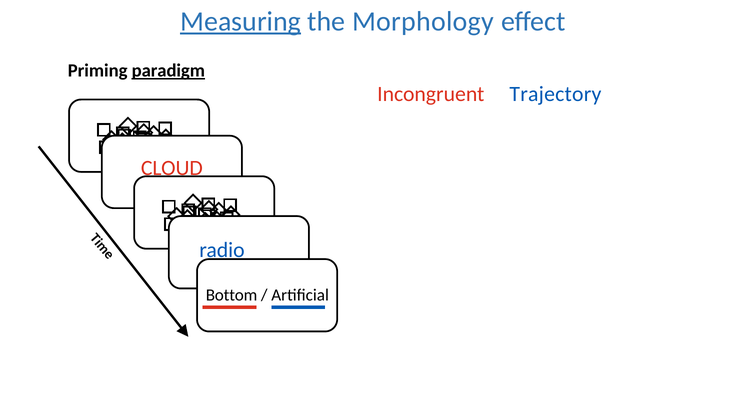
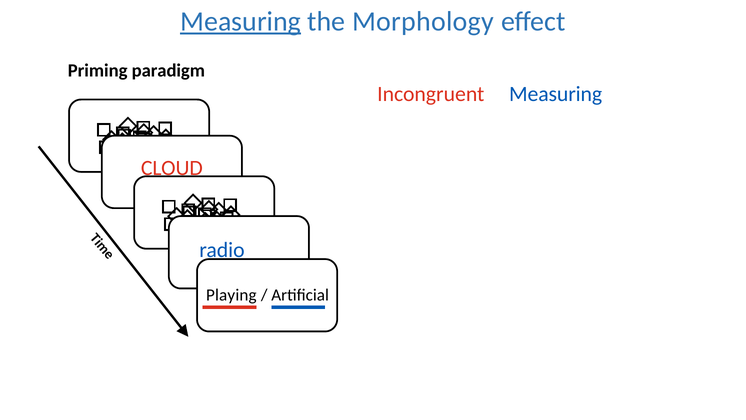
paradigm underline: present -> none (168, 71)
Incongruent Trajectory: Trajectory -> Measuring (556, 94)
Bottom: Bottom -> Playing (231, 295)
